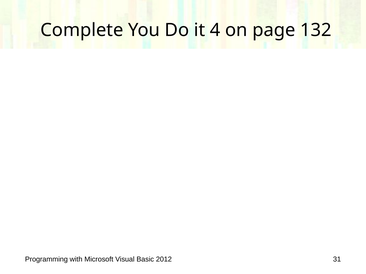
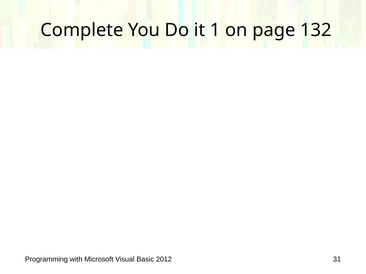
4: 4 -> 1 (215, 30)
